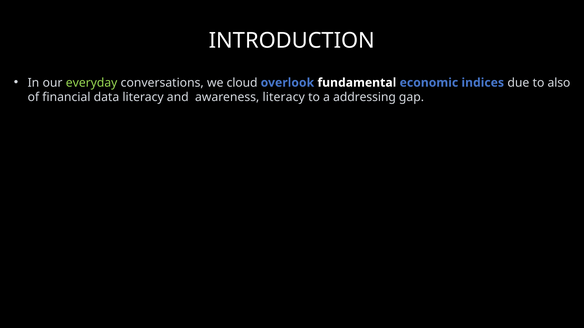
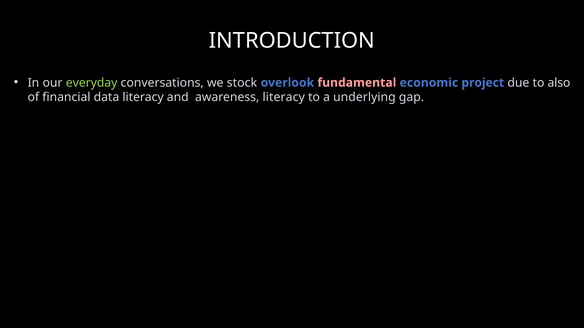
cloud: cloud -> stock (242, 83)
fundamental colour: white -> pink (357, 83)
indices: indices -> project (483, 83)
addressing: addressing -> underlying (364, 97)
